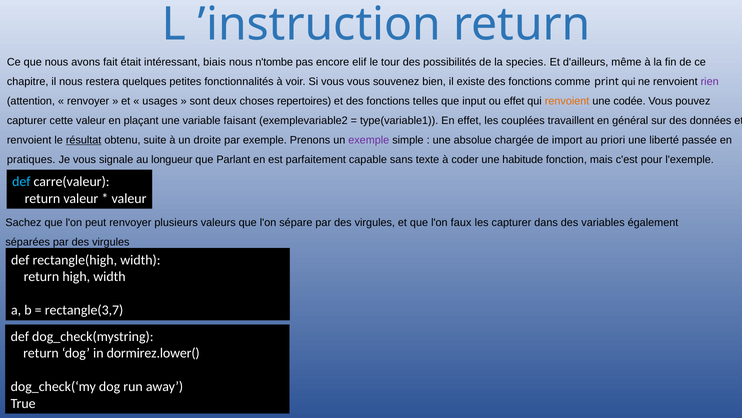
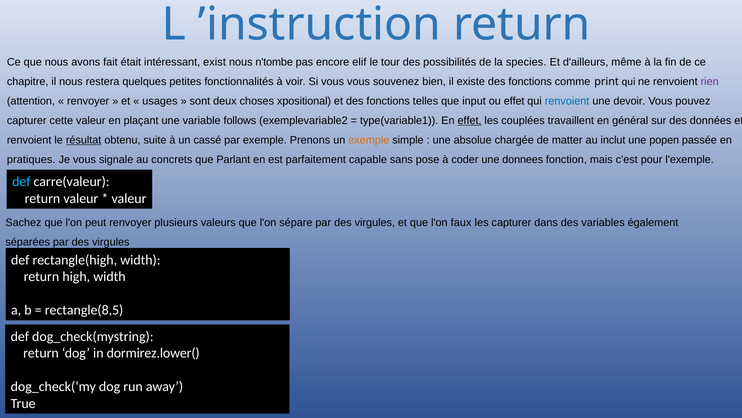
biais: biais -> exist (215, 62)
repertoires: repertoires -> xpositional (304, 101)
renvoient colour: orange -> blue (567, 101)
codée: codée -> devoir (629, 101)
faisant: faisant -> follows (240, 121)
effet underline: none -> present (470, 121)
droite: droite -> cassé (207, 140)
exemple colour: purple -> orange (369, 140)
import: import -> matter (567, 140)
priori: priori -> inclut (613, 140)
liberté: liberté -> popen (664, 140)
longueur: longueur -> concrets (172, 159)
texte: texte -> pose (428, 159)
habitude: habitude -> donnees (523, 159)
rectangle(3,7: rectangle(3,7 -> rectangle(8,5 (84, 310)
